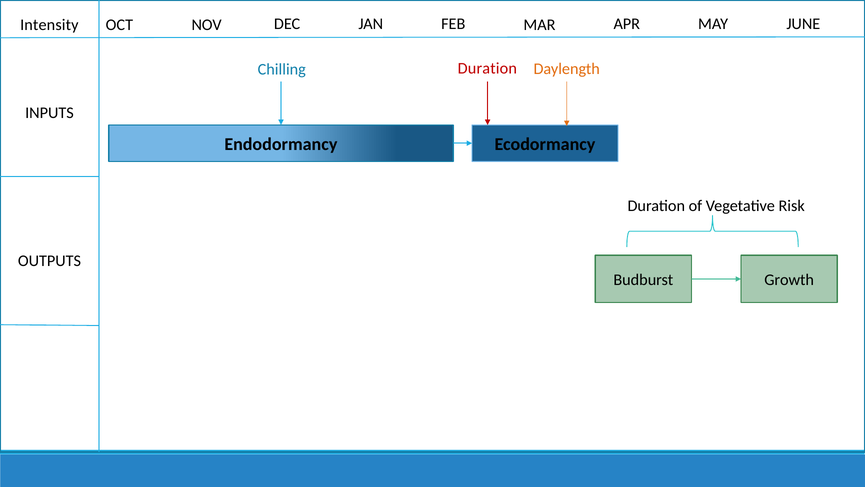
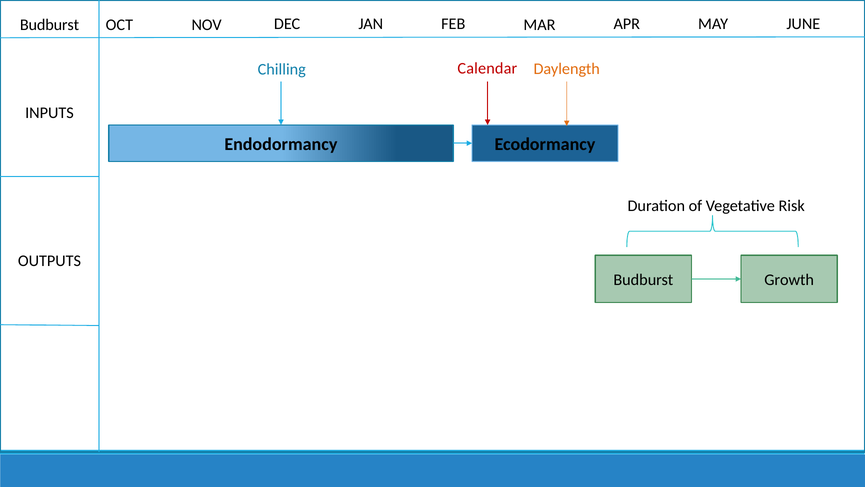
Intensity: Intensity -> Budburst (50, 25)
Chilling Duration: Duration -> Calendar (487, 68)
